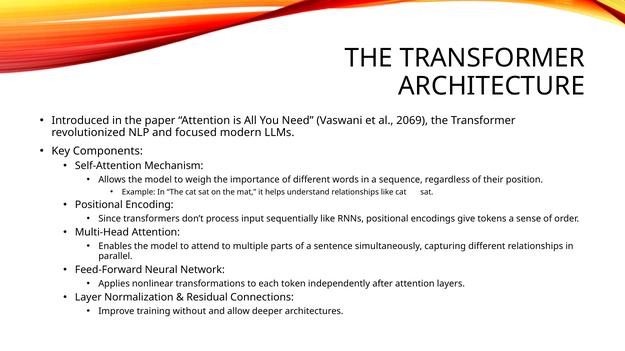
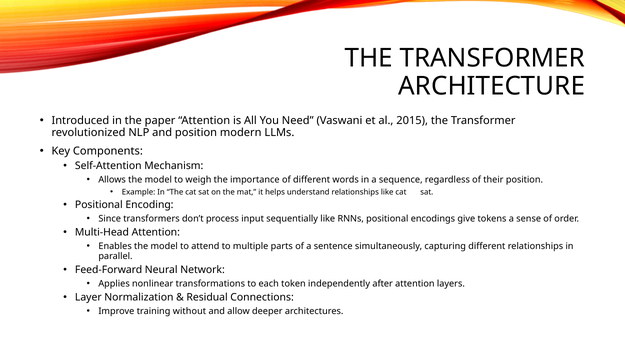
2069: 2069 -> 2015 (412, 121)
and focused: focused -> position (196, 133)
